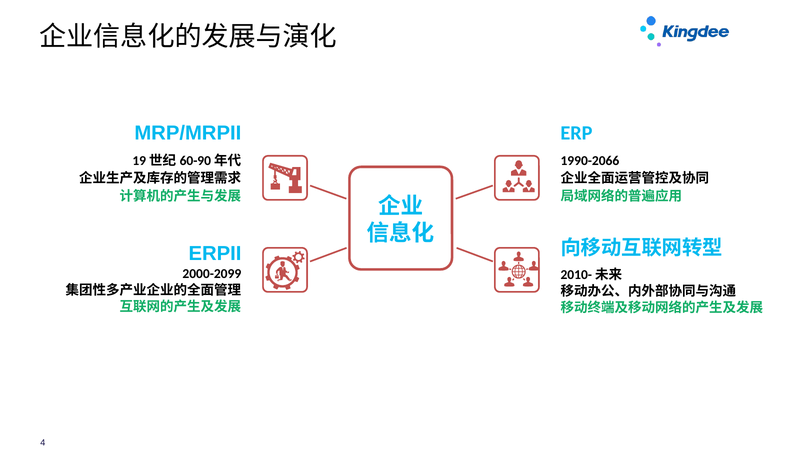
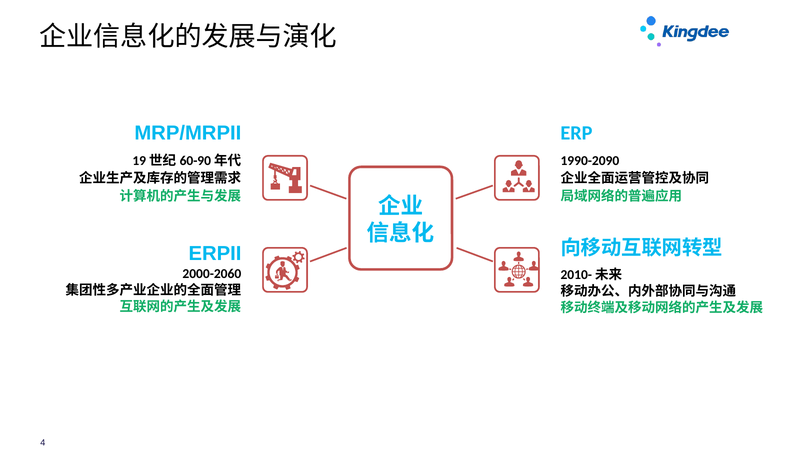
1990-2066: 1990-2066 -> 1990-2090 (590, 161)
2000-2099: 2000-2099 -> 2000-2060 (212, 274)
